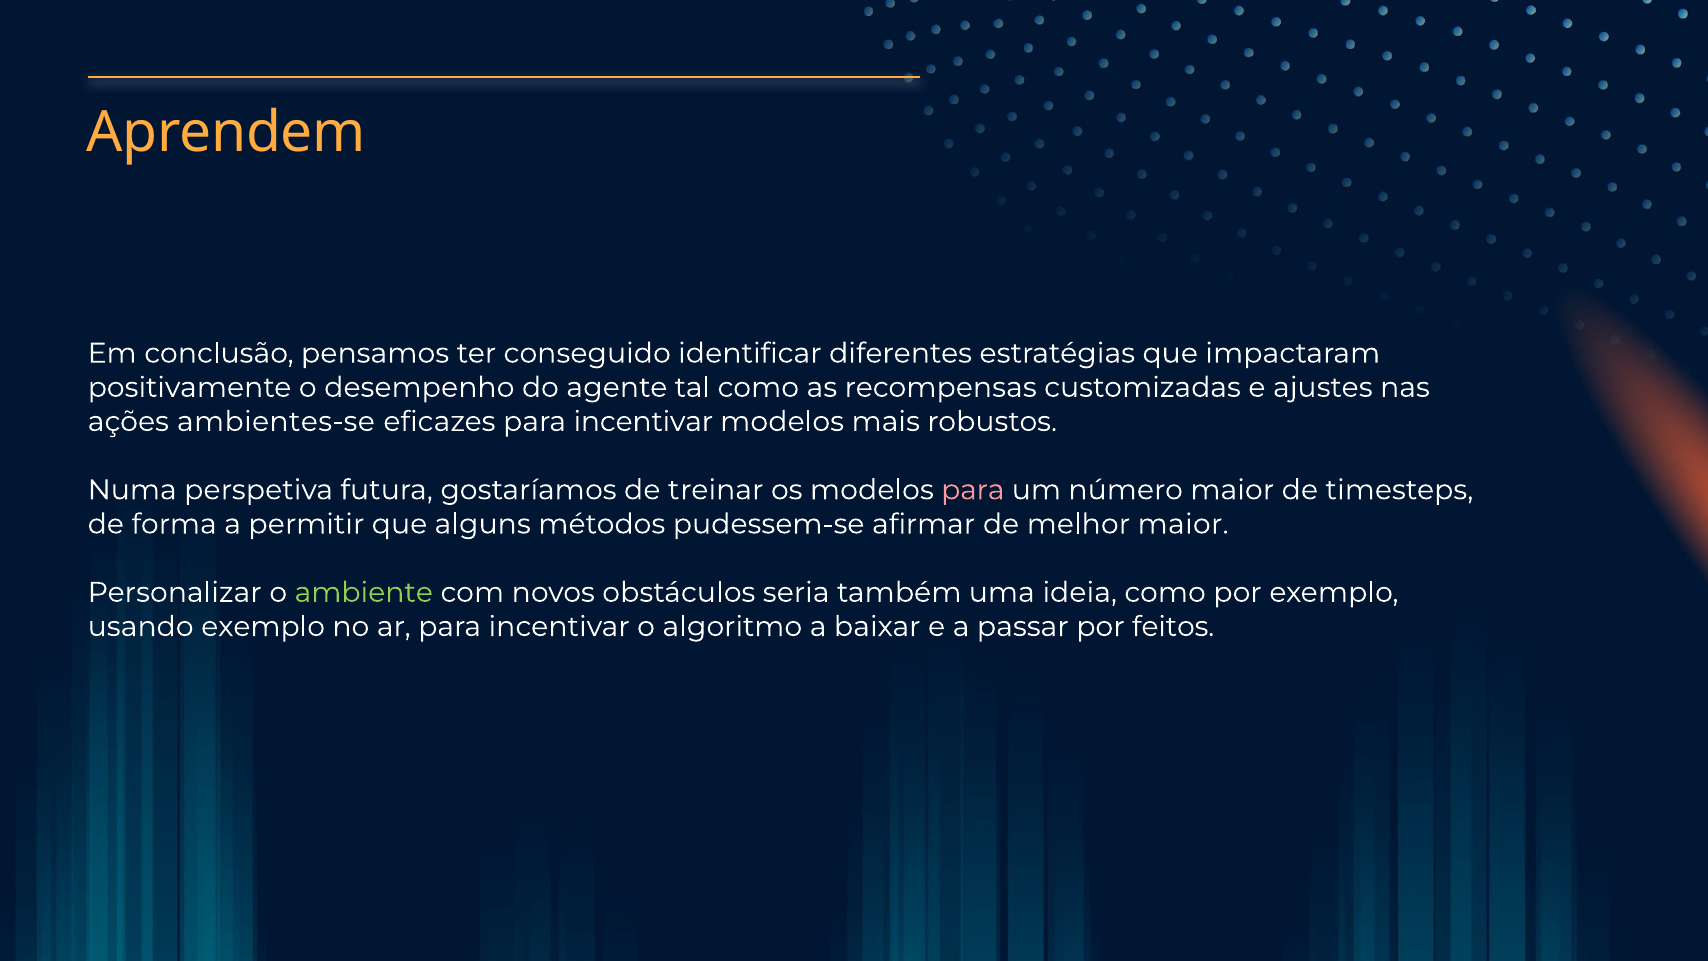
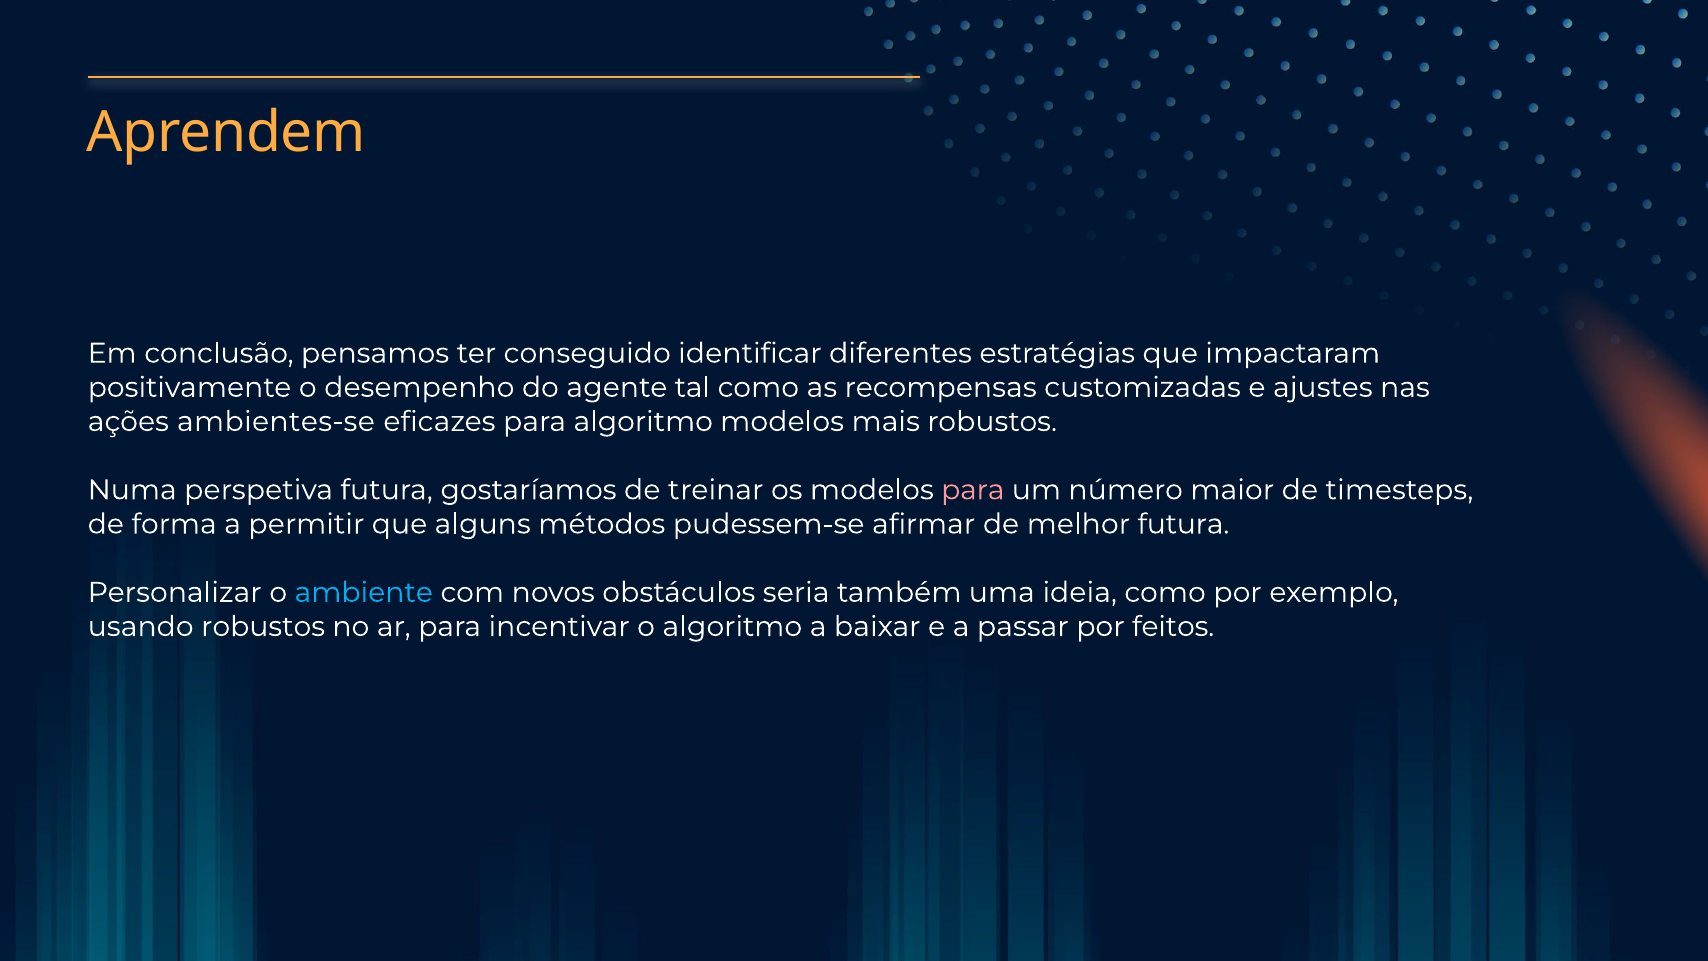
eficazes para incentivar: incentivar -> algoritmo (643, 422)
melhor maior: maior -> futura (1183, 524)
ambiente colour: light green -> light blue (364, 592)
usando exemplo: exemplo -> robustos (263, 626)
